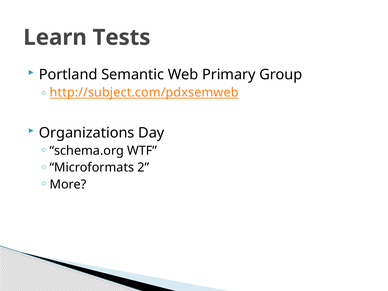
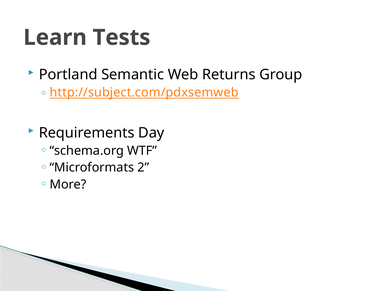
Primary: Primary -> Returns (229, 75)
Organizations: Organizations -> Requirements (87, 133)
